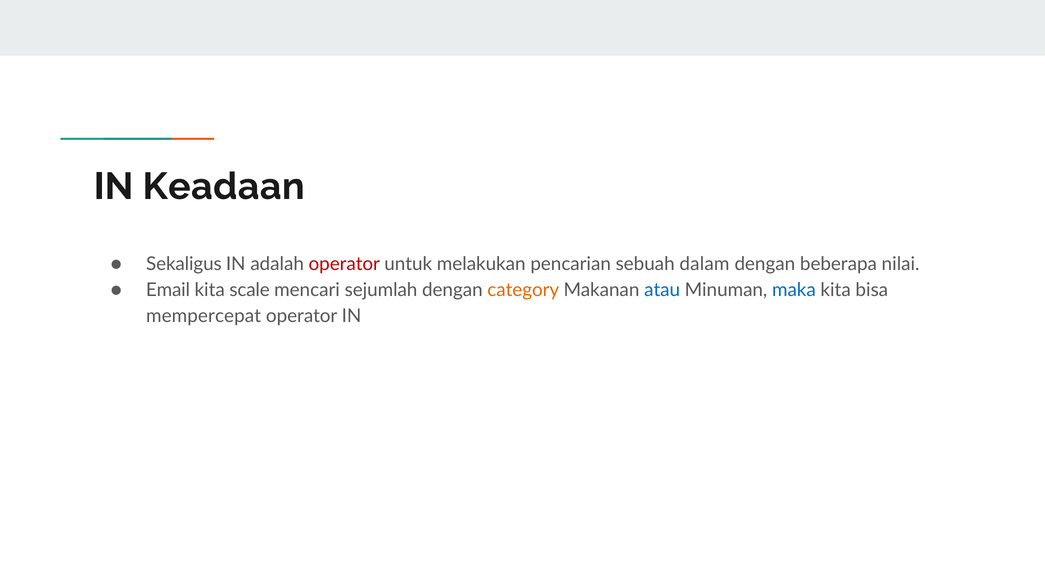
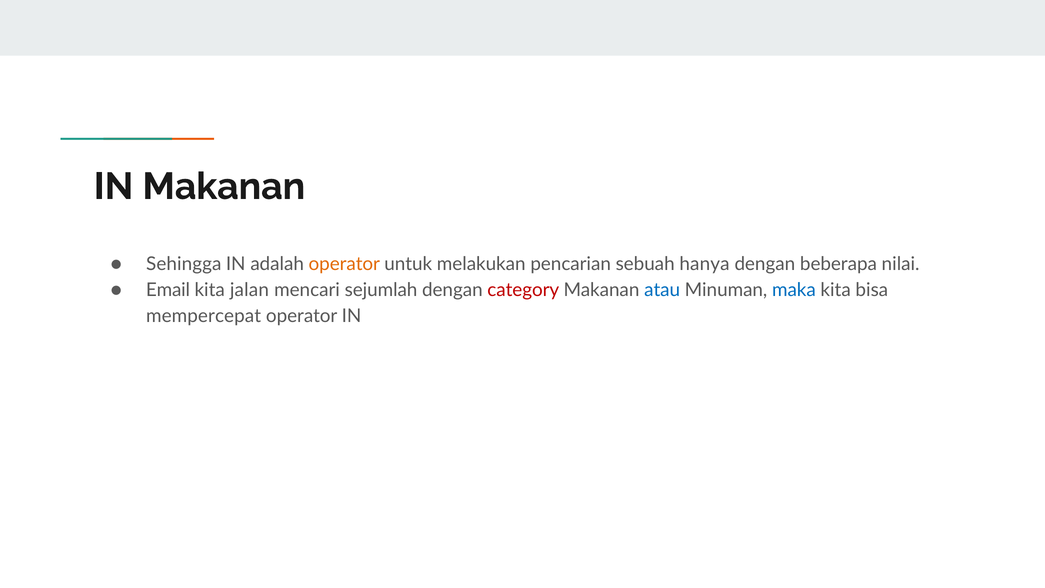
IN Keadaan: Keadaan -> Makanan (224, 186)
Sekaligus: Sekaligus -> Sehingga (184, 264)
operator colour: red -> orange (344, 264)
dalam: dalam -> hanya (704, 264)
scale: scale -> jalan (249, 290)
category colour: orange -> red (523, 290)
